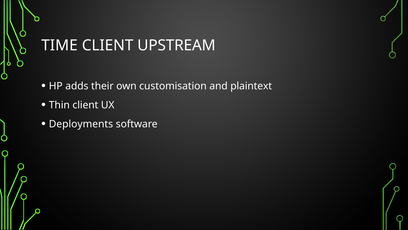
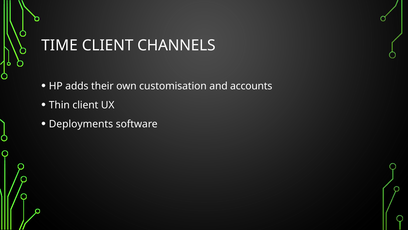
UPSTREAM: UPSTREAM -> CHANNELS (176, 45)
plaintext: plaintext -> accounts (251, 86)
